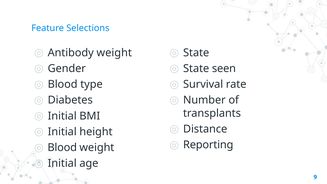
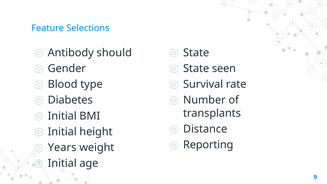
Antibody weight: weight -> should (114, 53)
Blood: Blood -> Years (62, 147)
